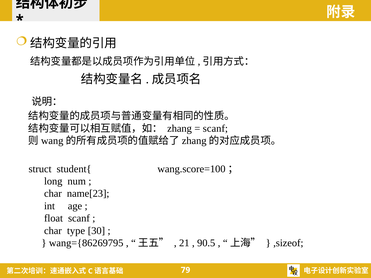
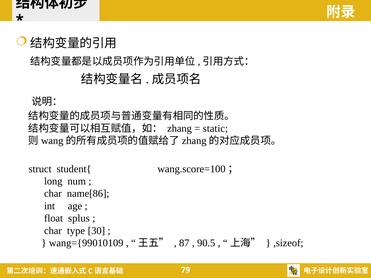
scanf: scanf -> static (215, 129)
name[23: name[23 -> name[86 (88, 194)
float scanf: scanf -> splus (79, 218)
wang={86269795: wang={86269795 -> wang={99010109 (86, 243)
21: 21 -> 87 (184, 243)
